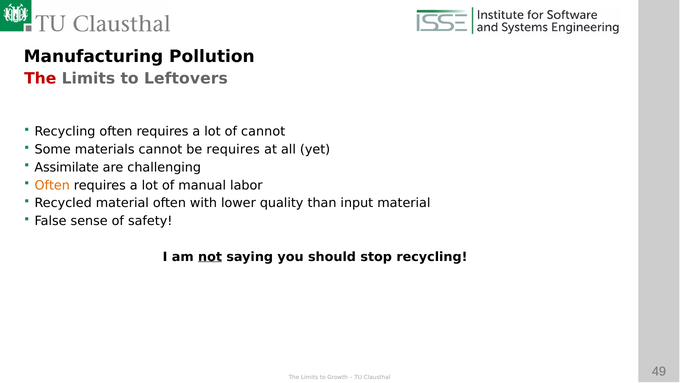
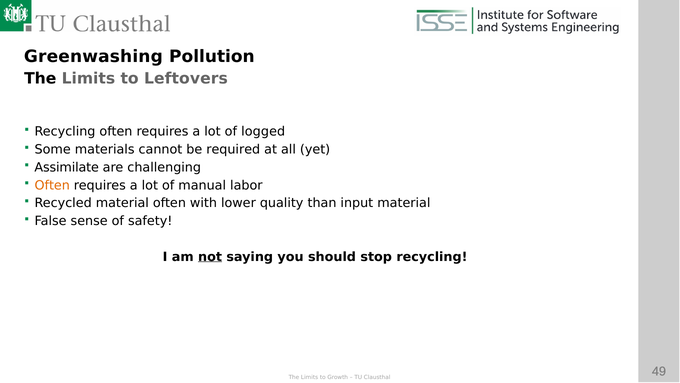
Manufacturing: Manufacturing -> Greenwashing (93, 57)
The colour: red -> black (40, 79)
of cannot: cannot -> logged (263, 132)
be requires: requires -> required (233, 149)
